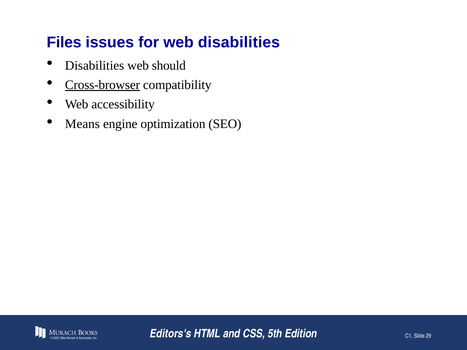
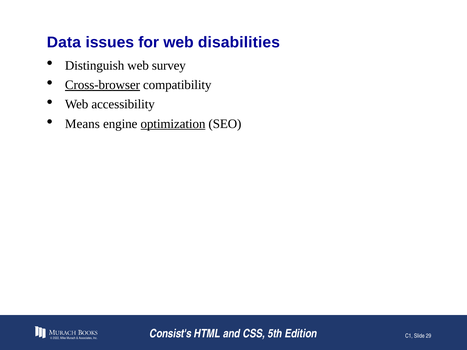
Files: Files -> Data (64, 42)
Disabilities: Disabilities -> Distinguish (95, 66)
should: should -> survey (169, 66)
optimization underline: none -> present (173, 124)
Editors's: Editors's -> Consist's (171, 334)
